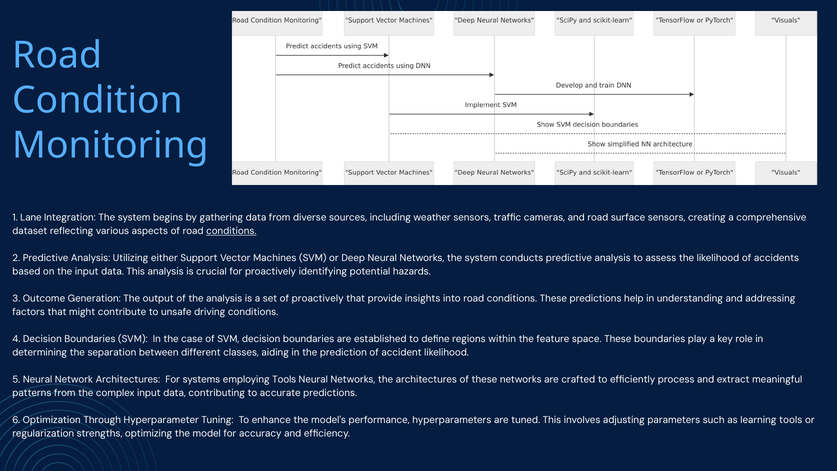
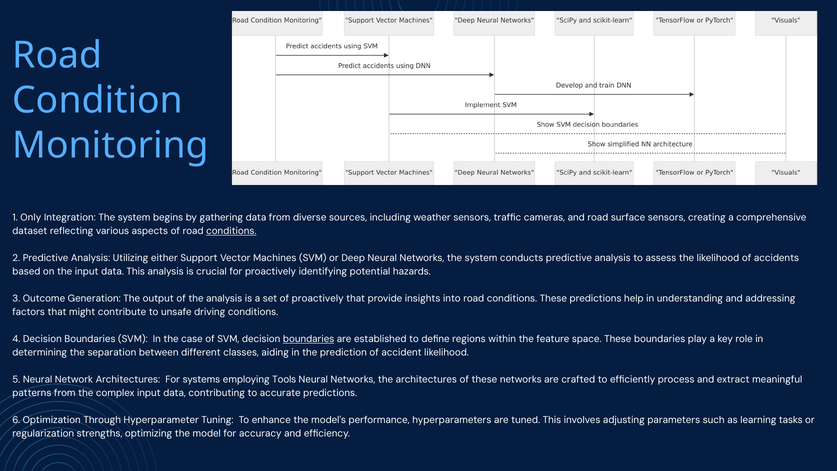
Lane: Lane -> Only (31, 218)
boundaries underline: none -> present (309, 339)
learning tools: tools -> tasks (791, 420)
